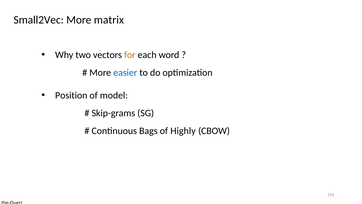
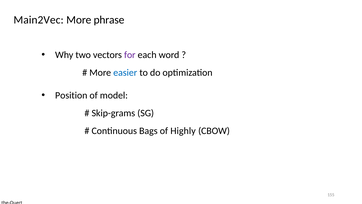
Small2Vec: Small2Vec -> Main2Vec (39, 20)
matrix: matrix -> phrase (109, 20)
for colour: orange -> purple (130, 55)
